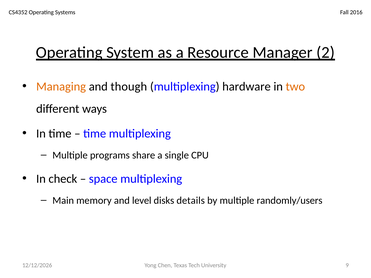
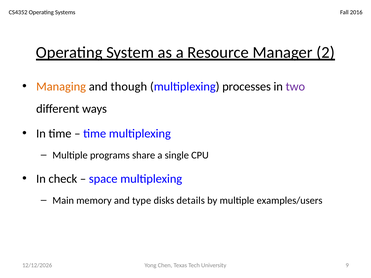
hardware: hardware -> processes (247, 87)
two colour: orange -> purple (295, 87)
level: level -> type (142, 201)
randomly/users: randomly/users -> examples/users (290, 201)
